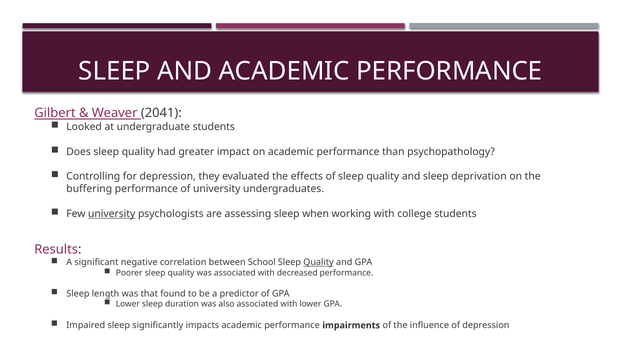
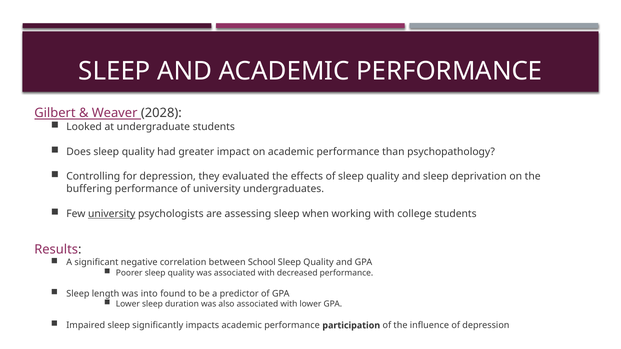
2041: 2041 -> 2028 (161, 113)
Quality underline: present -> none (318, 263)
that: that -> into (149, 294)
impairments: impairments -> participation (351, 326)
